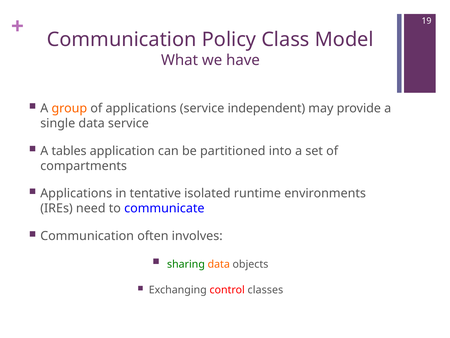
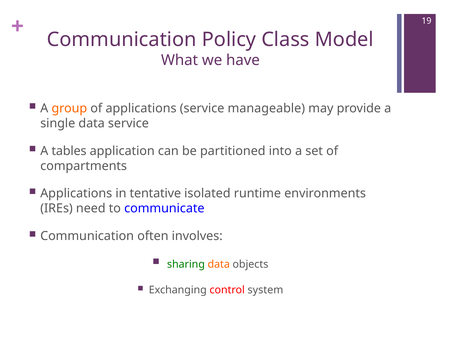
independent: independent -> manageable (266, 108)
classes: classes -> system (265, 289)
